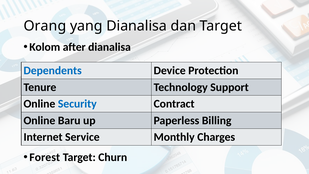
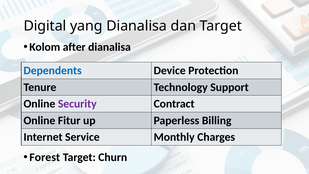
Orang: Orang -> Digital (45, 26)
Security colour: blue -> purple (77, 104)
Baru: Baru -> Fitur (69, 120)
